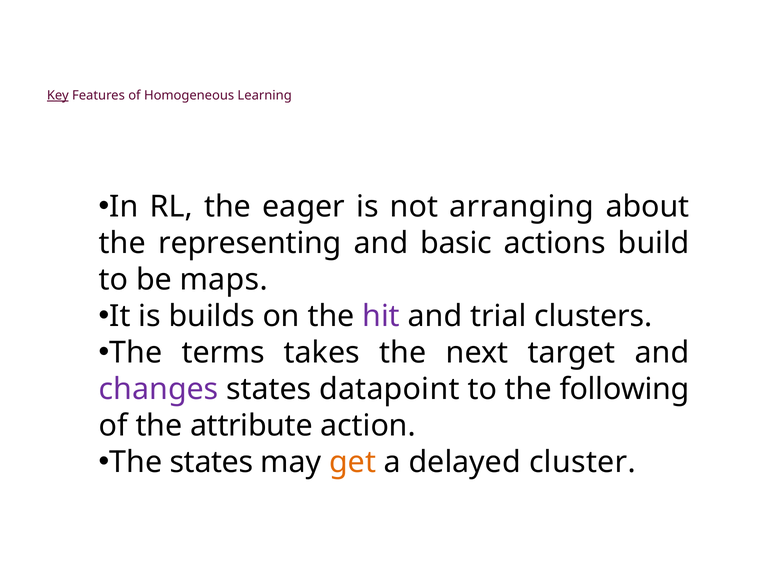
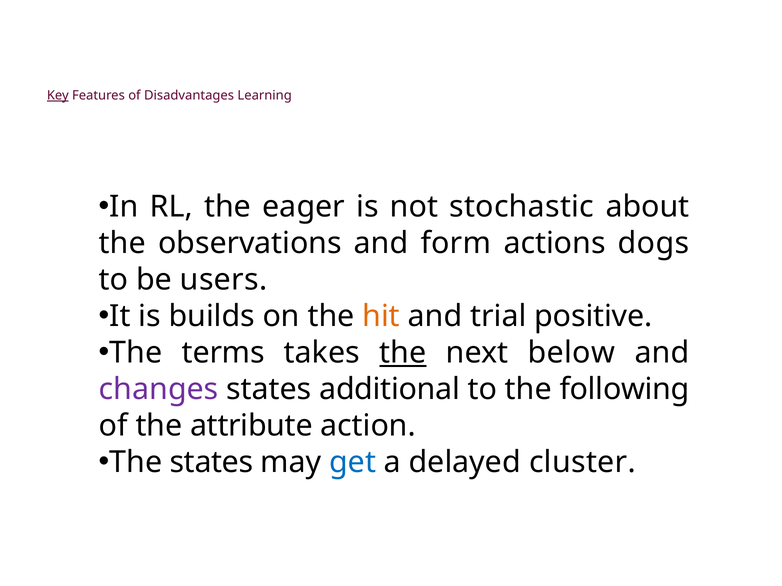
Homogeneous: Homogeneous -> Disadvantages (189, 96)
arranging: arranging -> stochastic (522, 207)
representing: representing -> observations (250, 244)
basic: basic -> form (456, 244)
build: build -> dogs (654, 244)
maps: maps -> users (224, 280)
hit colour: purple -> orange (381, 317)
clusters: clusters -> positive (593, 317)
the underline: none -> present (403, 353)
target: target -> below (571, 353)
datapoint: datapoint -> additional (390, 390)
get colour: orange -> blue (353, 463)
